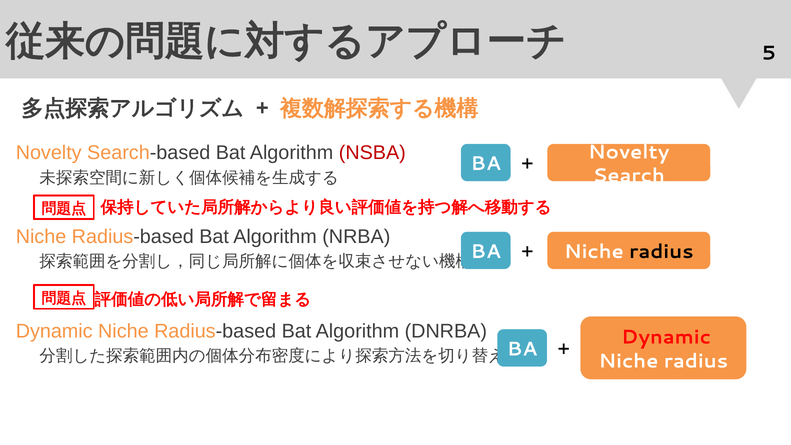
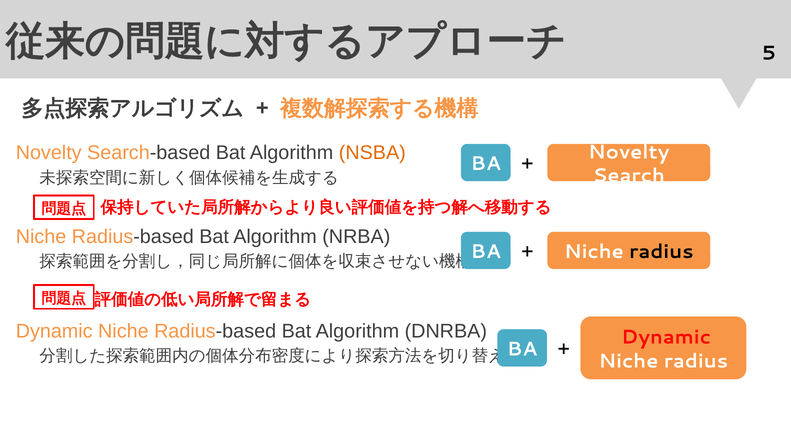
NSBA colour: red -> orange (372, 153)
